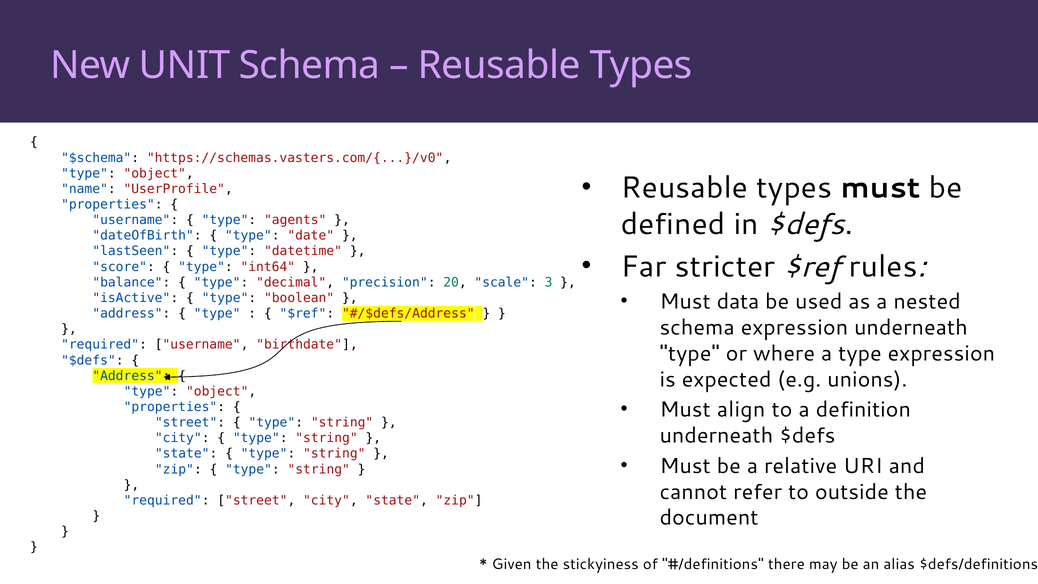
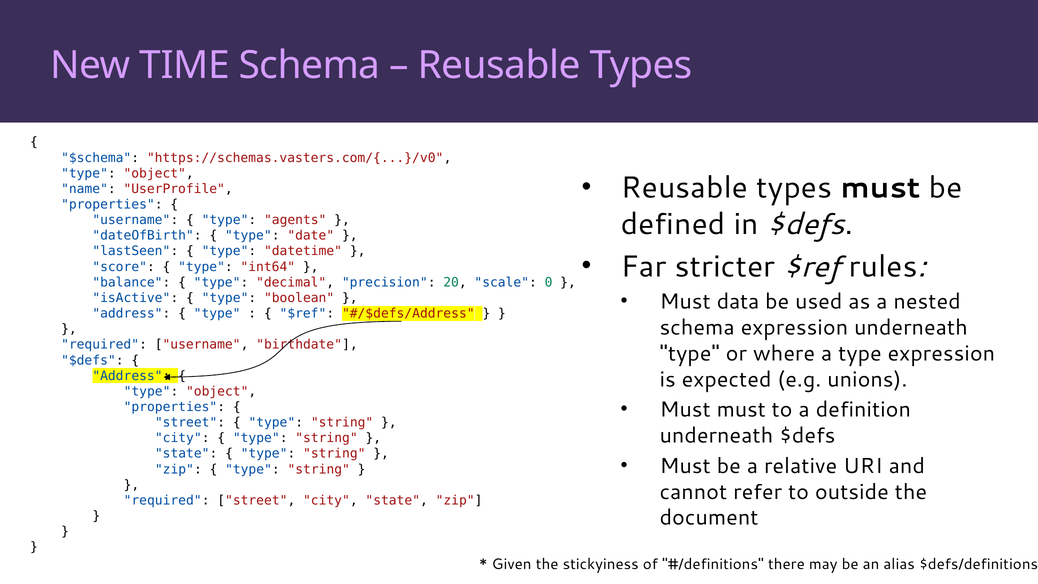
UNIT: UNIT -> TIME (185, 65)
3: 3 -> 0 (549, 282)
Must align: align -> must (741, 410)
